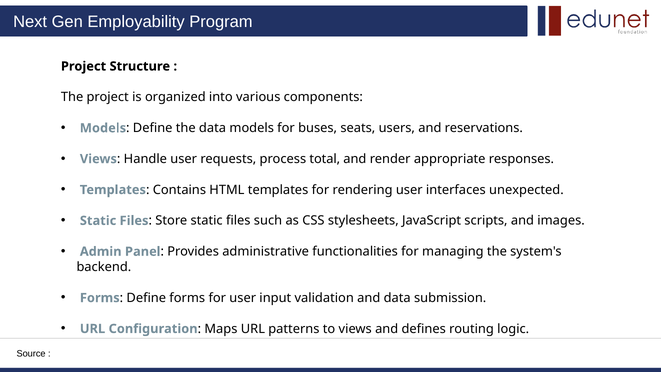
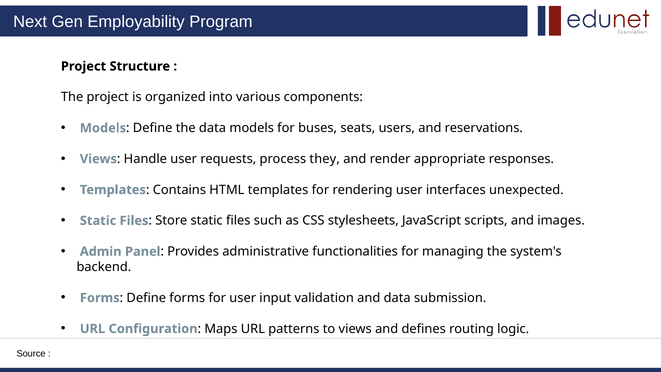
total: total -> they (325, 159)
